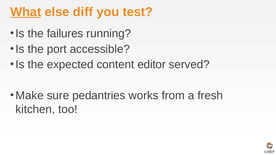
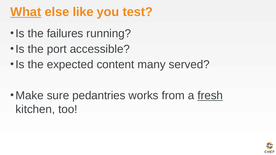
diff: diff -> like (83, 12)
editor: editor -> many (152, 65)
fresh underline: none -> present (210, 96)
